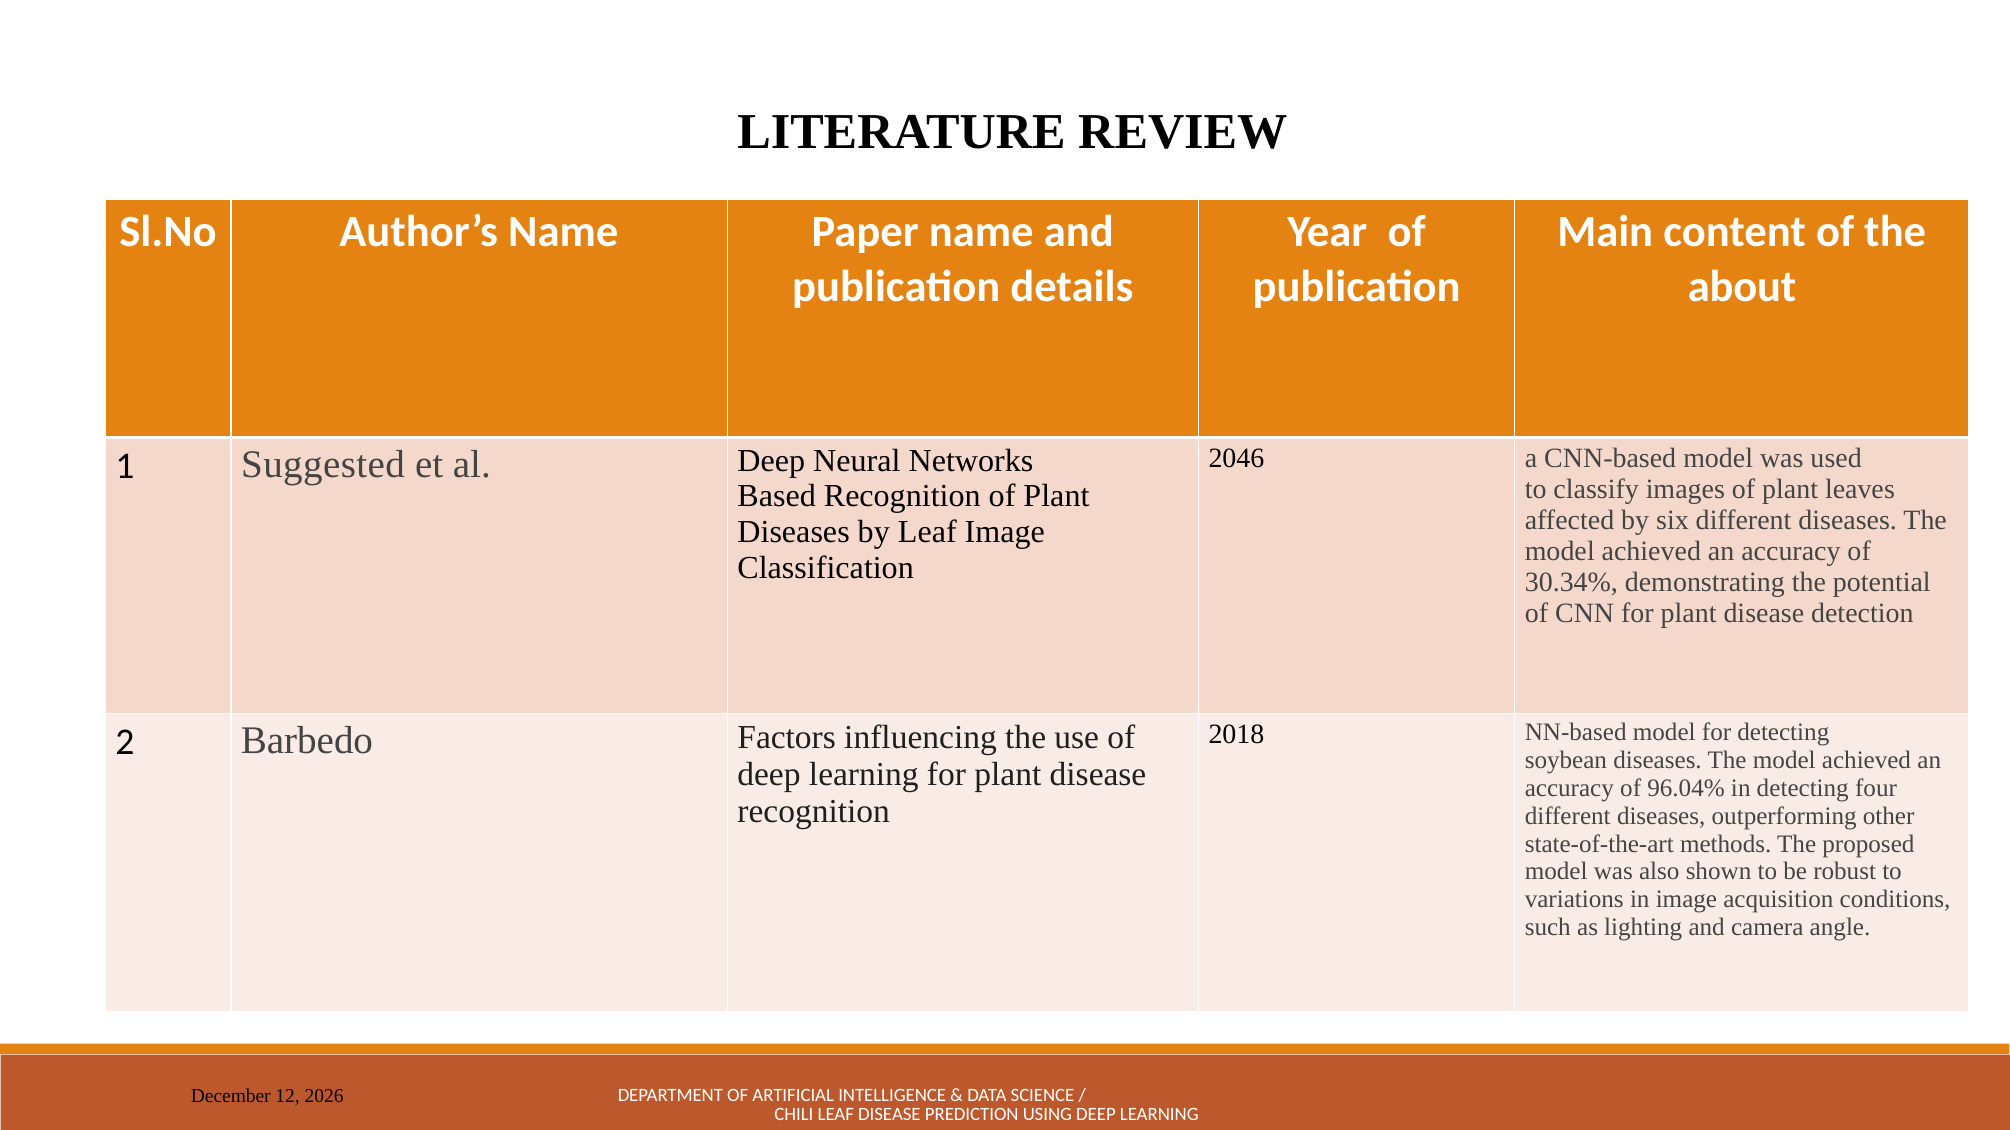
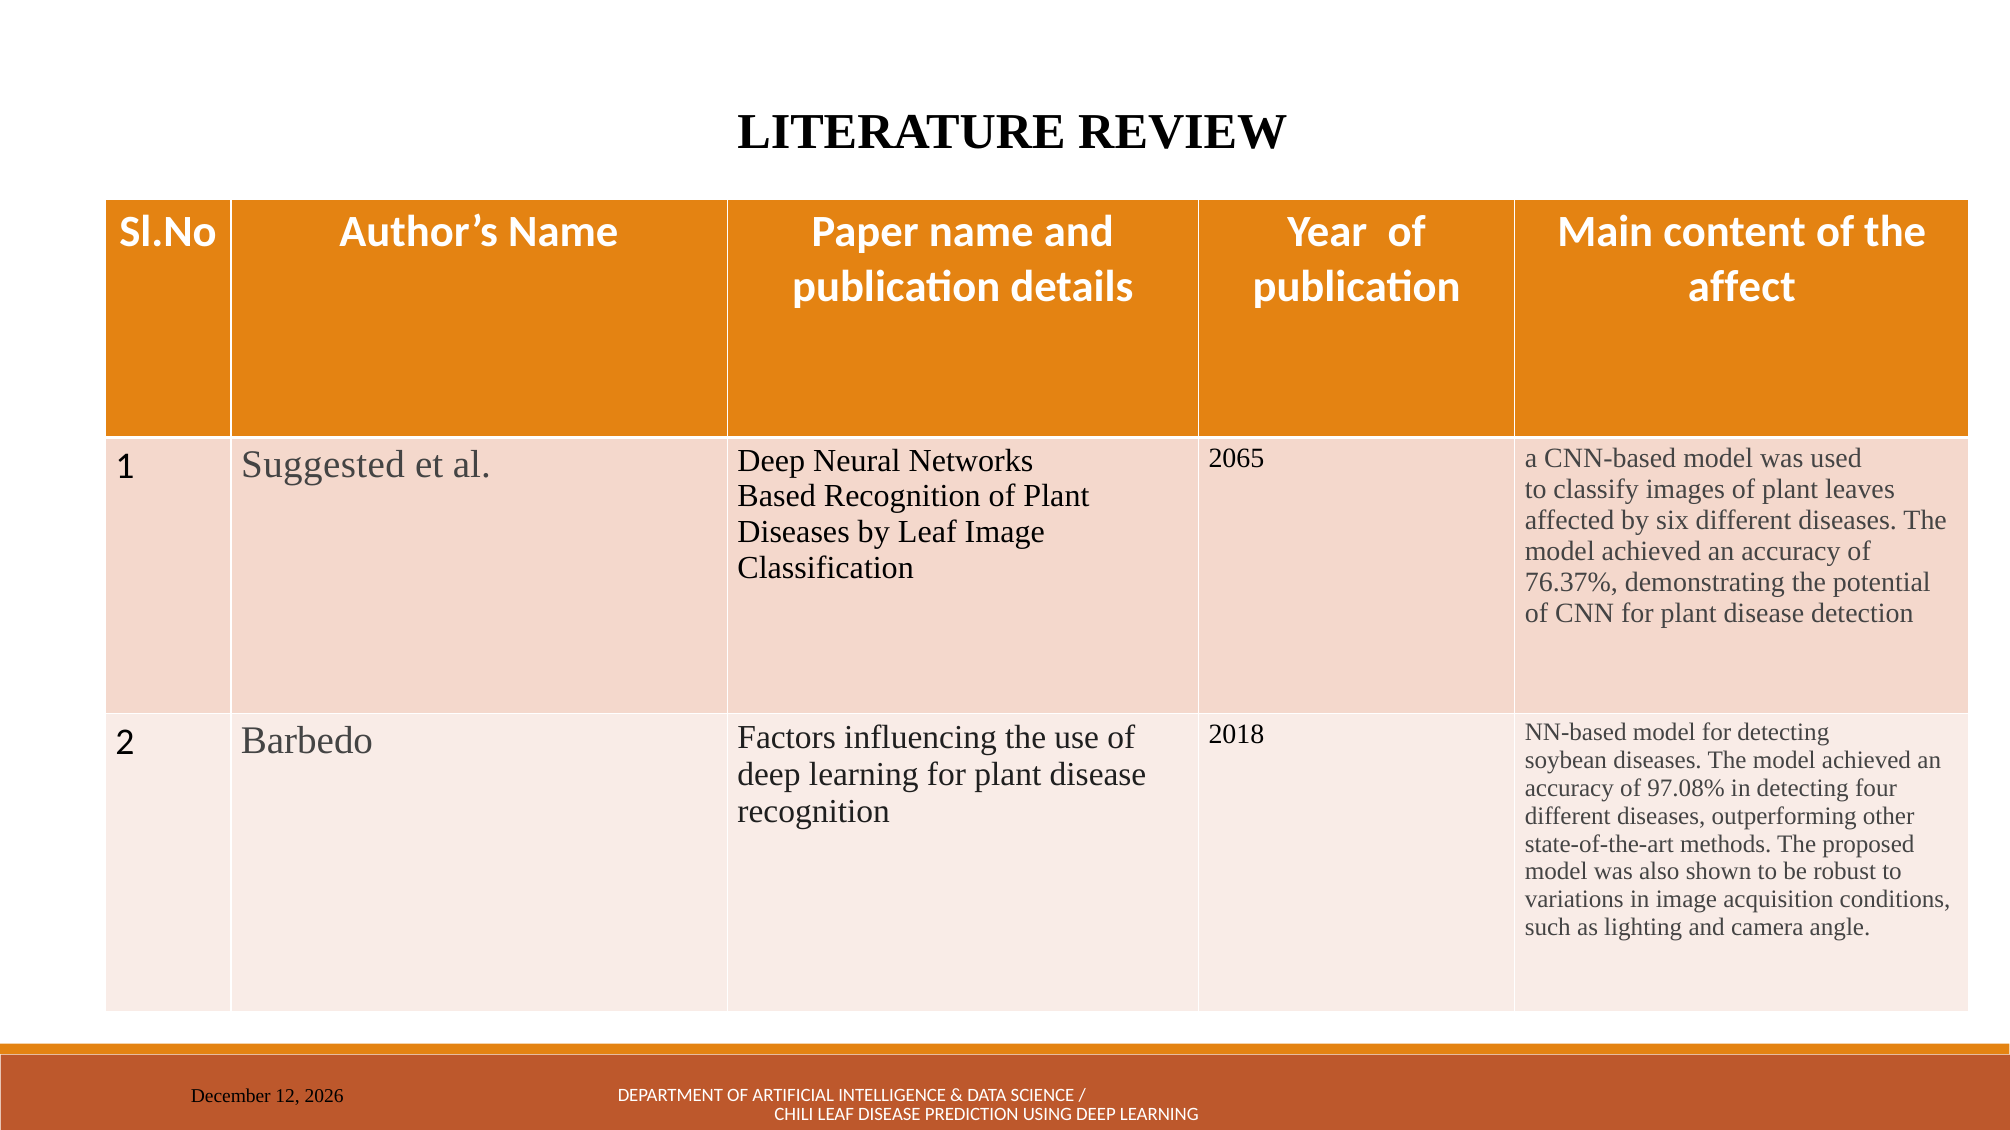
about: about -> affect (1742, 287)
2046: 2046 -> 2065 (1236, 459)
30.34%: 30.34% -> 76.37% (1571, 583)
96.04%: 96.04% -> 97.08% (1686, 789)
